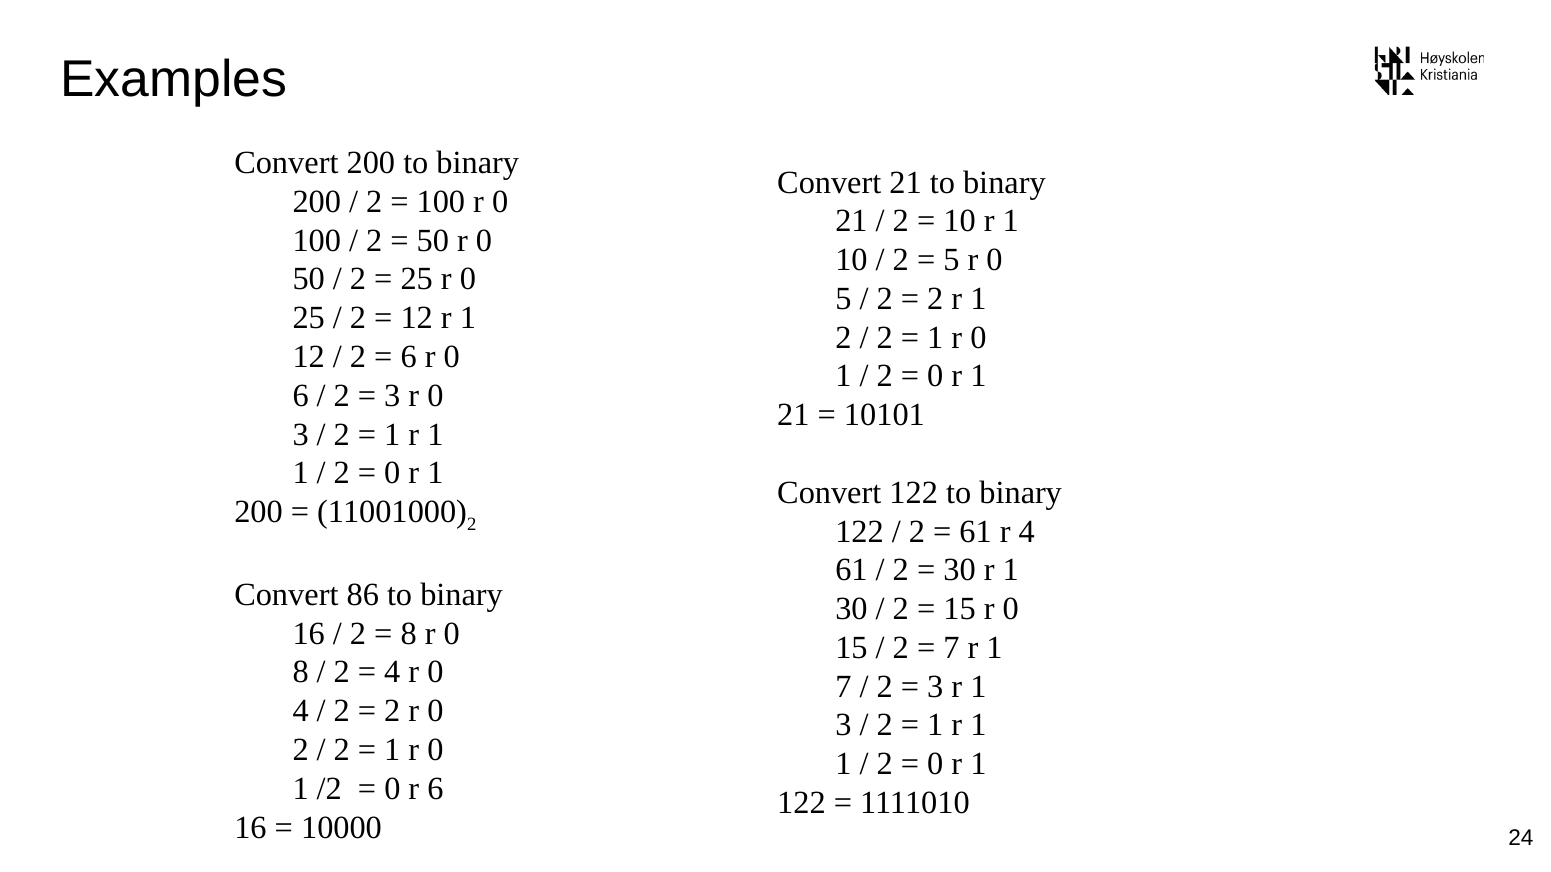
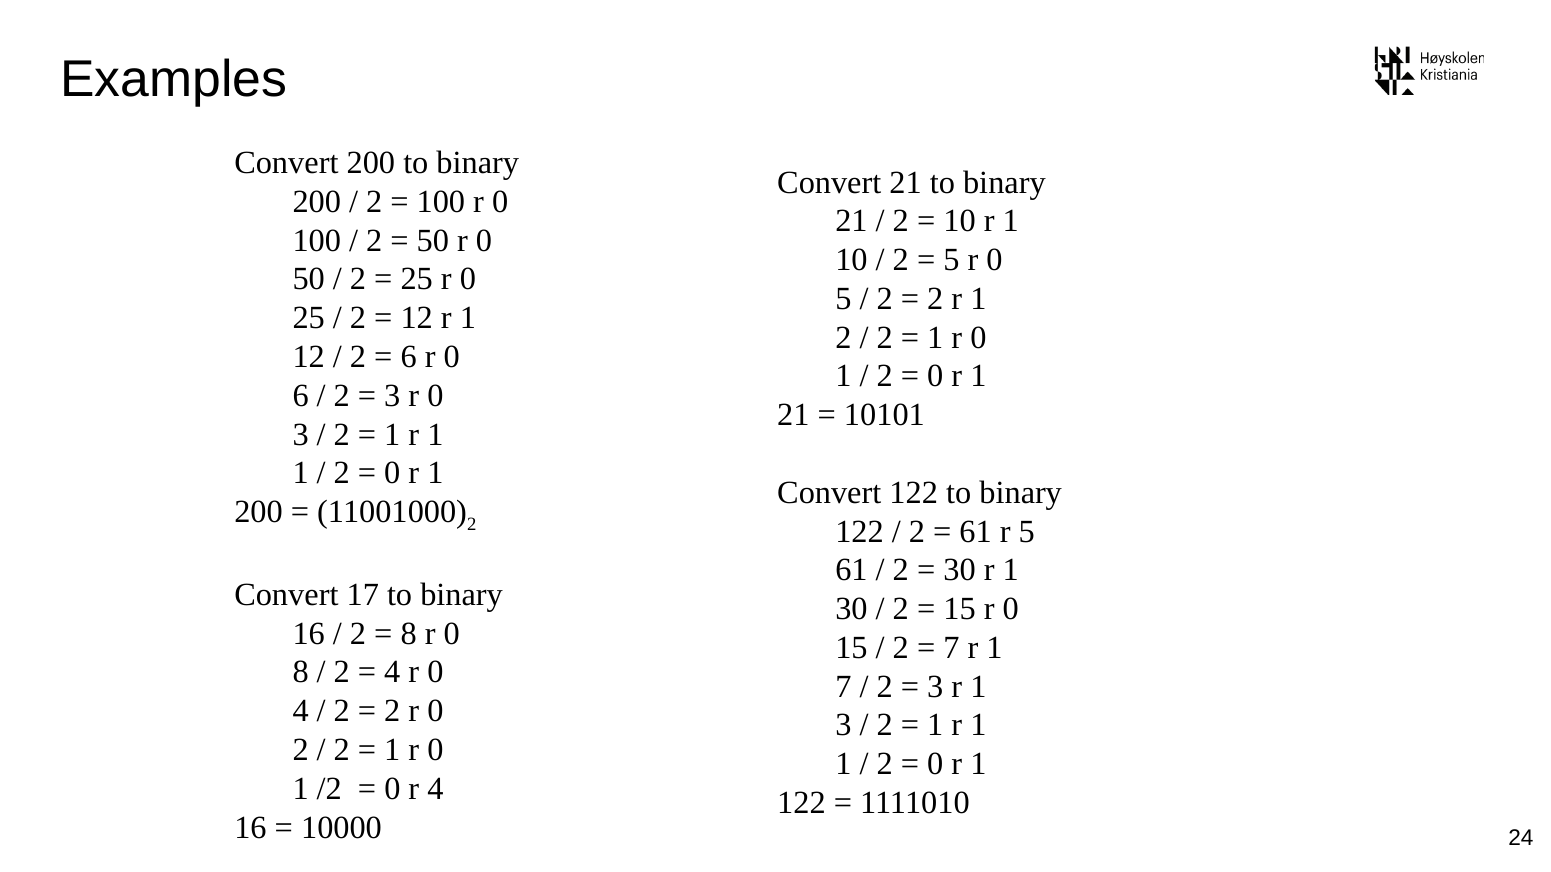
r 4: 4 -> 5 (1027, 532)
86: 86 -> 17 (363, 595)
r 6: 6 -> 4 (436, 789)
